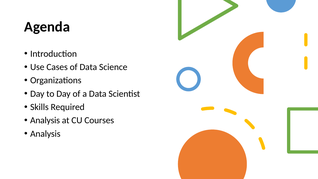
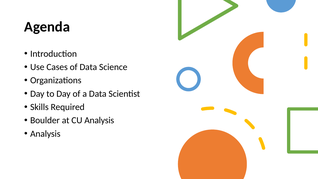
Analysis: Analysis -> Boulder (45, 120)
CU Courses: Courses -> Analysis (99, 120)
